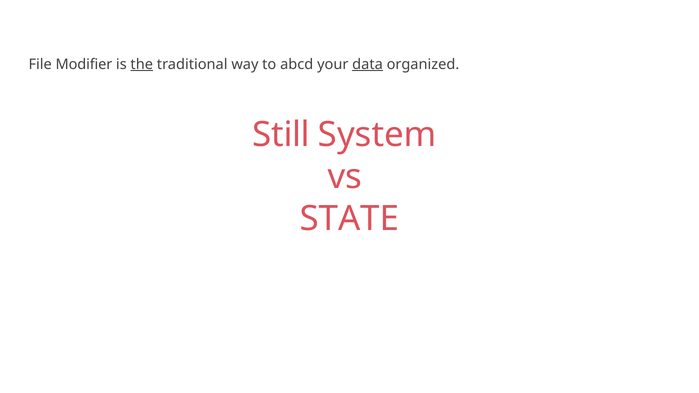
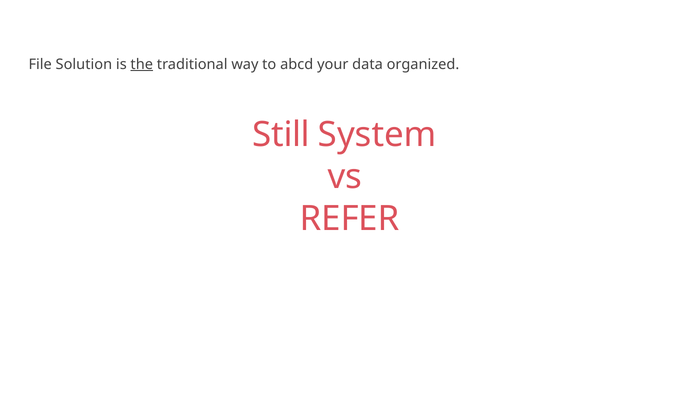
Modifier: Modifier -> Solution (84, 64)
data underline: present -> none (368, 64)
STATE: STATE -> REFER (350, 219)
